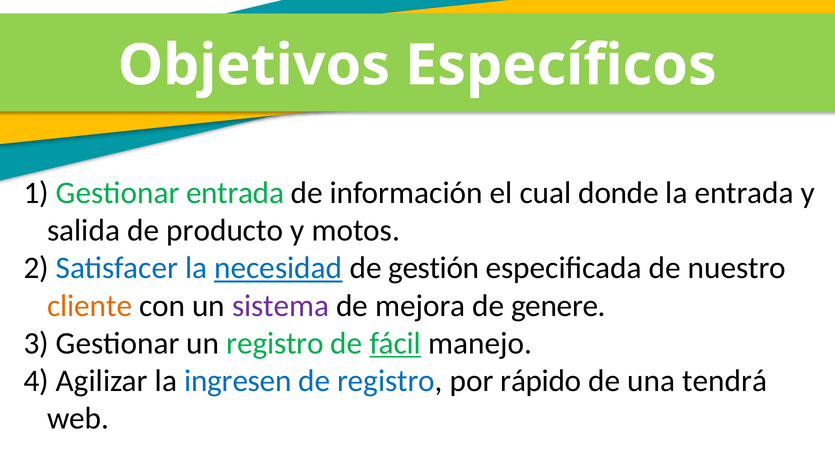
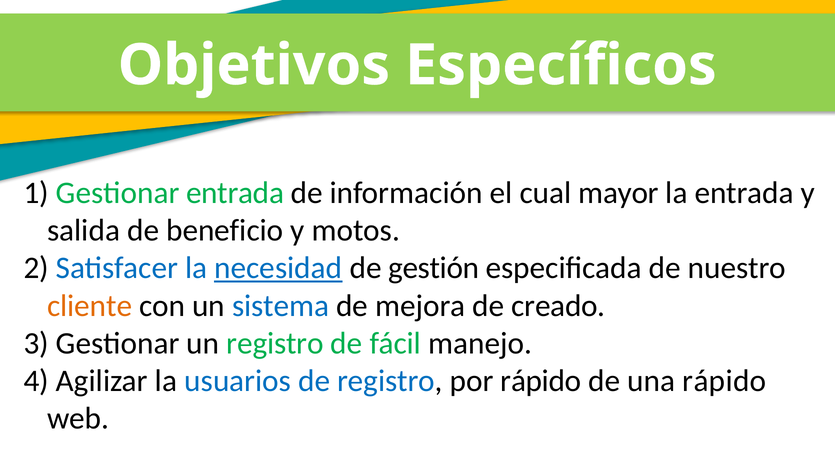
donde: donde -> mayor (619, 193)
producto: producto -> beneficio (225, 230)
sistema colour: purple -> blue (281, 306)
genere: genere -> creado (558, 306)
fácil underline: present -> none (395, 343)
ingresen: ingresen -> usuarios (238, 381)
una tendrá: tendrá -> rápido (724, 381)
